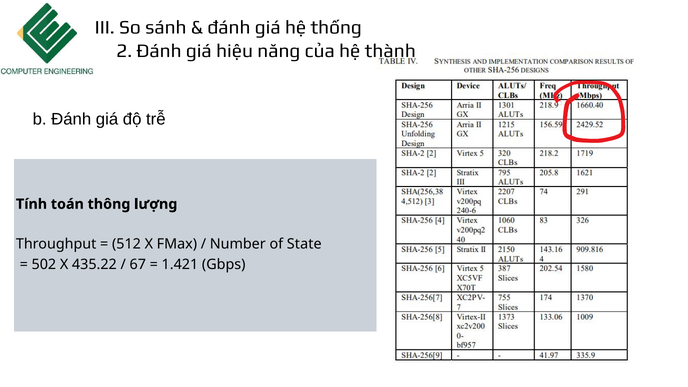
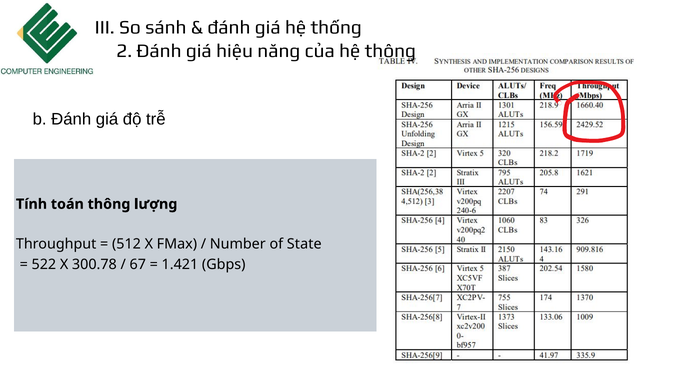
hệ thành: thành -> thông (390, 51)
502: 502 -> 522 (44, 264)
435.22: 435.22 -> 300.78 (94, 264)
